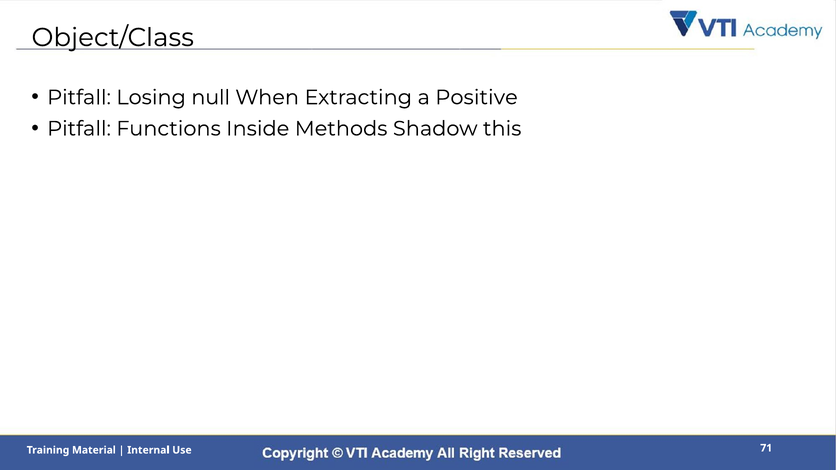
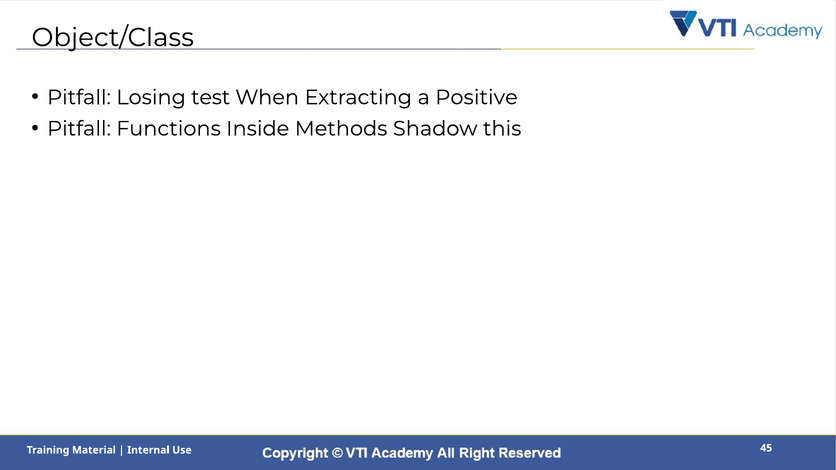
null: null -> test (211, 97)
71: 71 -> 45 (766, 448)
